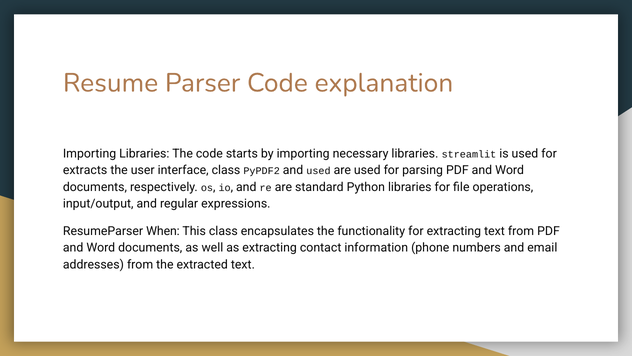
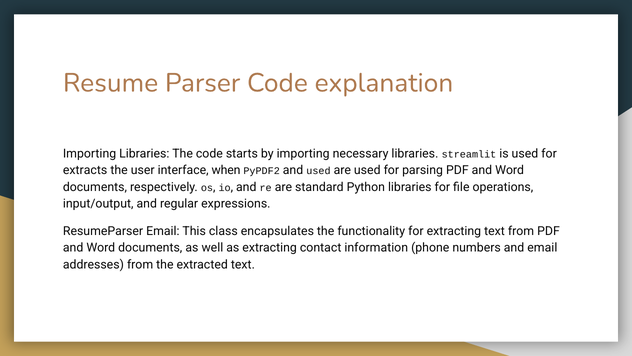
interface class: class -> when (226, 170)
ResumeParser When: When -> Email (163, 231)
